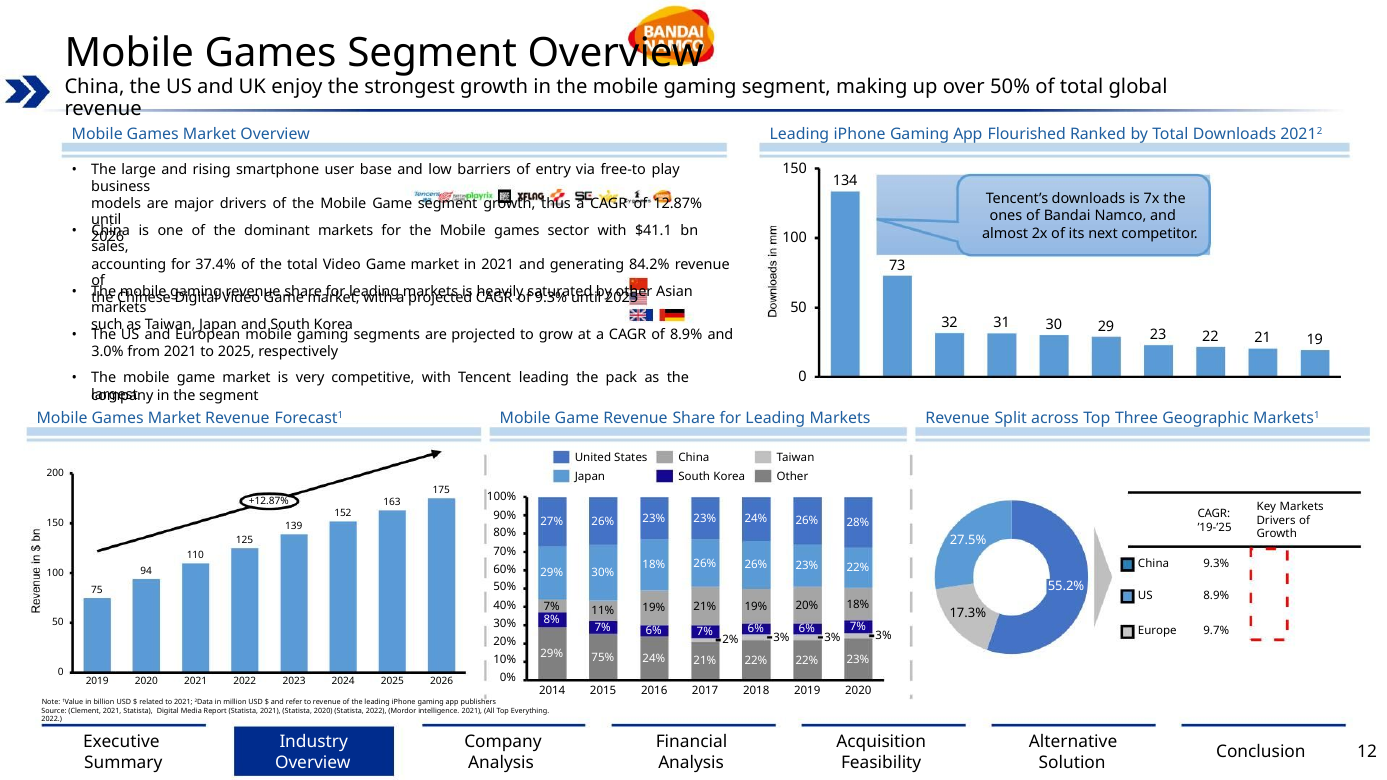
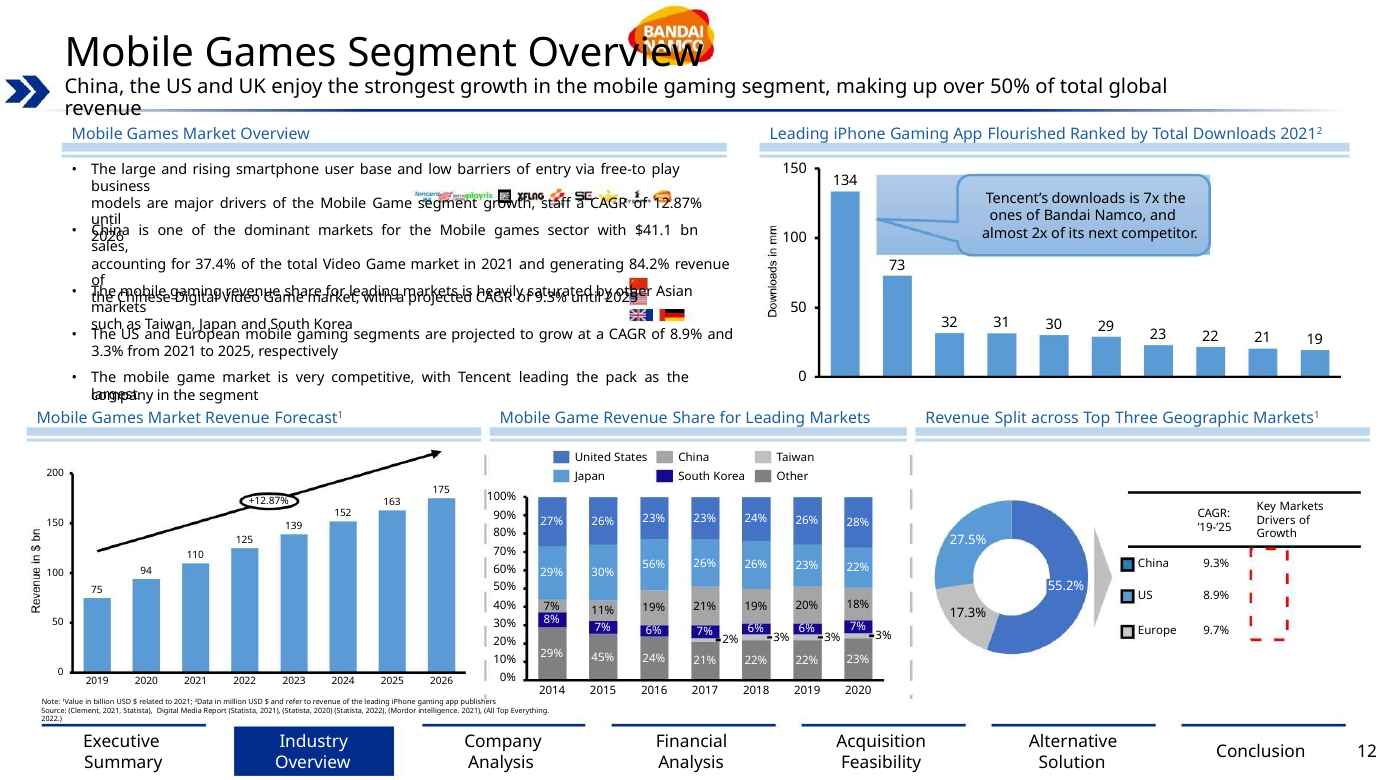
thus: thus -> staff (556, 204)
3.0%: 3.0% -> 3.3% (107, 352)
18%: 18% -> 56% (654, 565)
75%: 75% -> 45% (603, 657)
